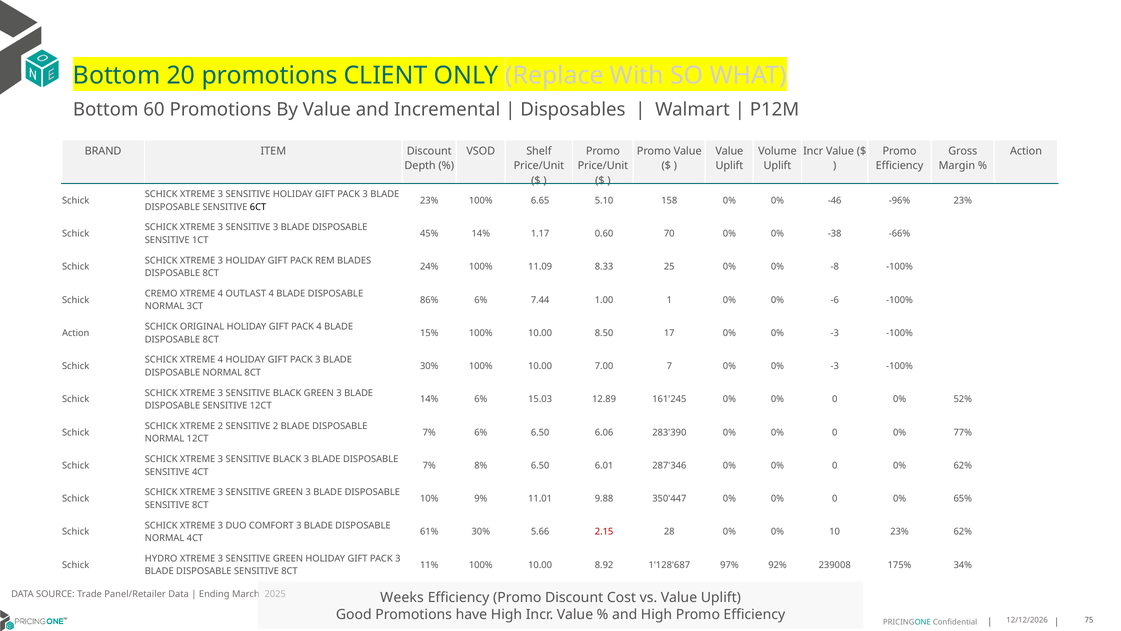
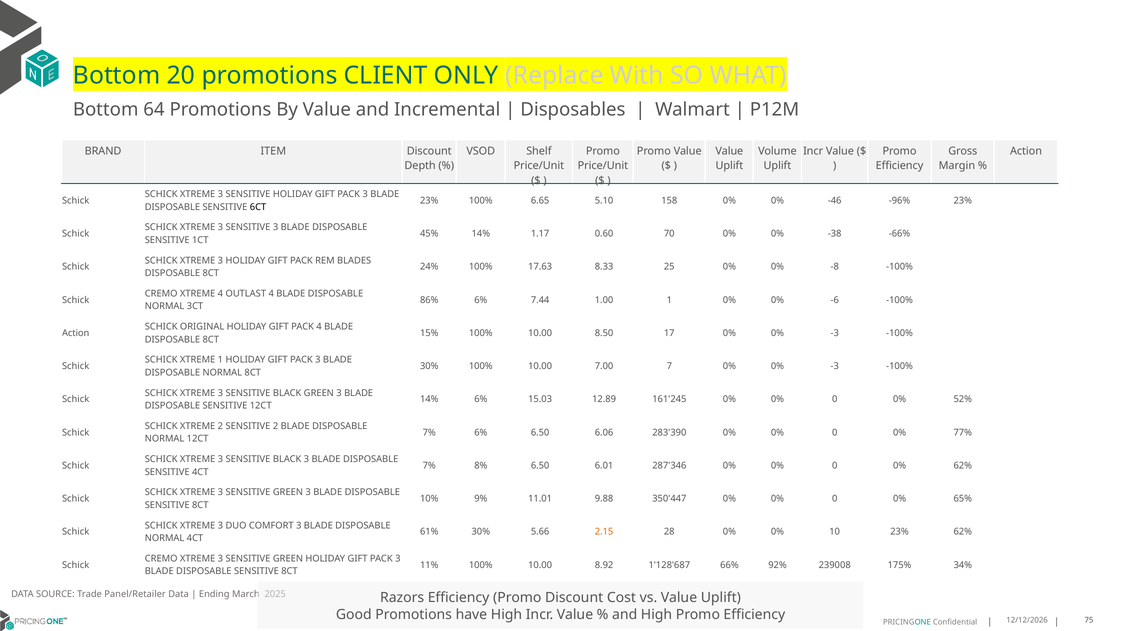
60: 60 -> 64 (154, 109)
11.09: 11.09 -> 17.63 (540, 267)
SCHICK XTREME 4: 4 -> 1 (220, 360)
2.15 colour: red -> orange (604, 531)
HYDRO: HYDRO -> CREMO (161, 558)
97%: 97% -> 66% (729, 565)
Weeks: Weeks -> Razors (402, 597)
